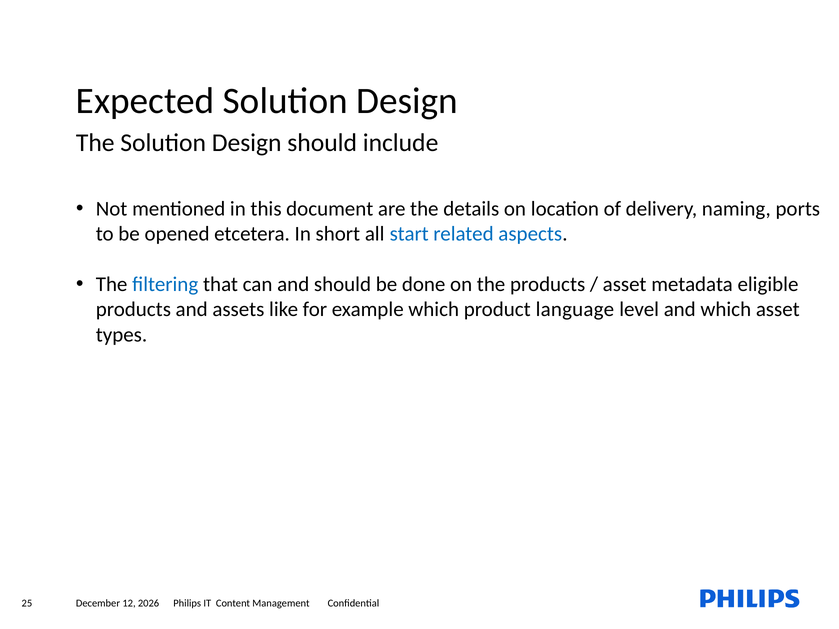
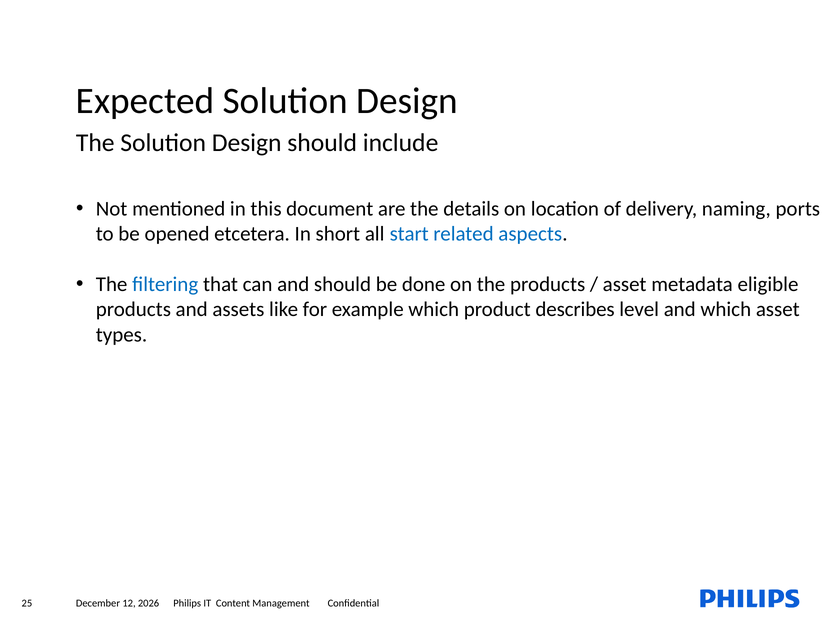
language: language -> describes (575, 310)
